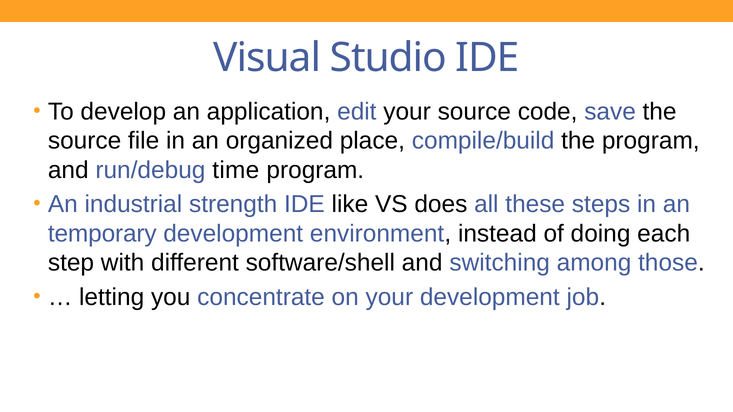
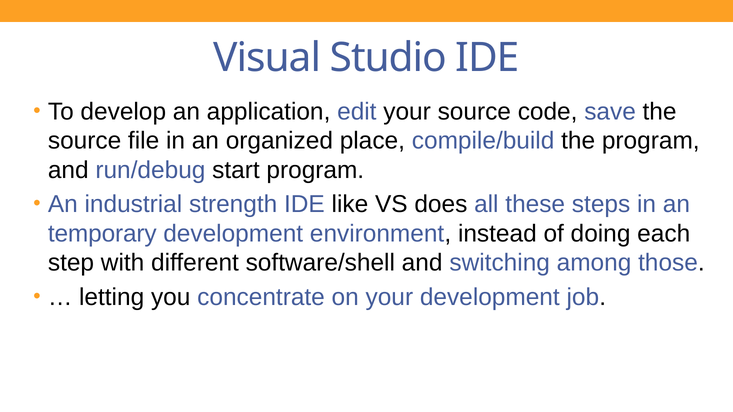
time: time -> start (236, 170)
